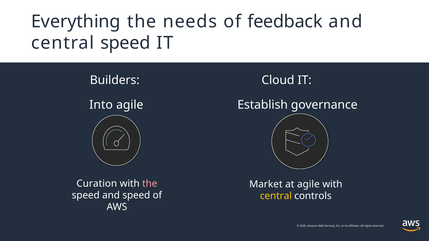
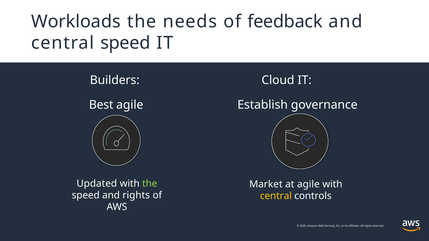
Everything: Everything -> Workloads (76, 22)
Into: Into -> Best (101, 105)
Curation: Curation -> Updated (97, 184)
the colour: pink -> light green (150, 184)
and speed: speed -> rights (136, 195)
